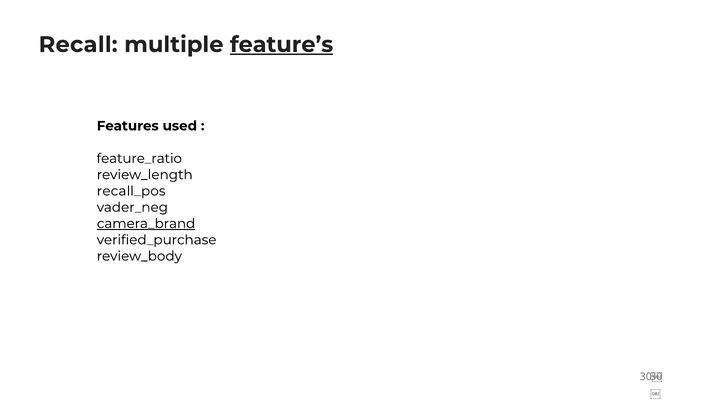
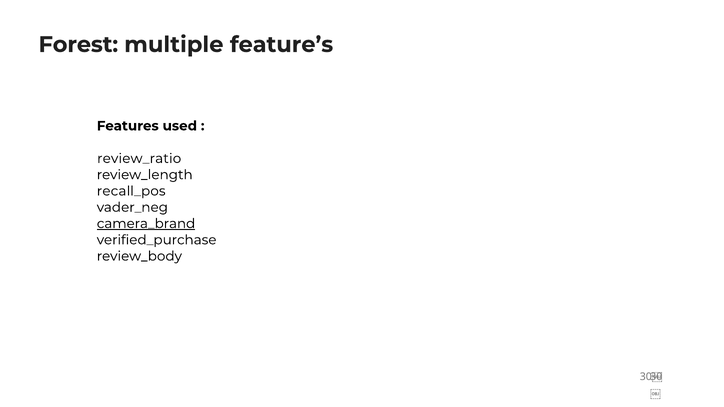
Recall: Recall -> Forest (78, 45)
feature’s underline: present -> none (282, 45)
feature_ratio: feature_ratio -> review_ratio (139, 159)
